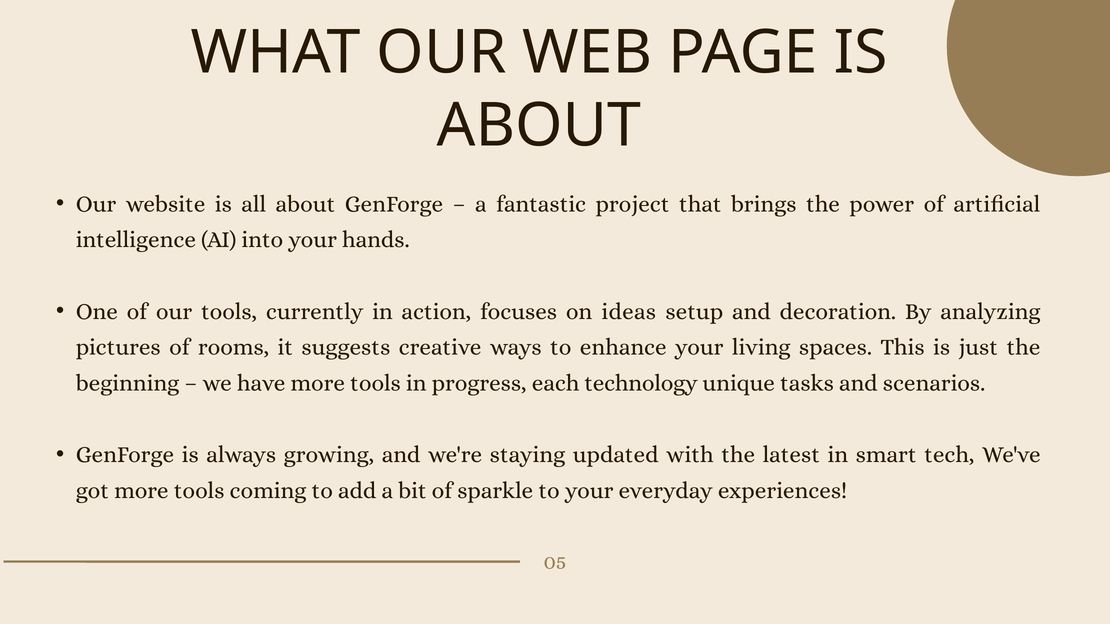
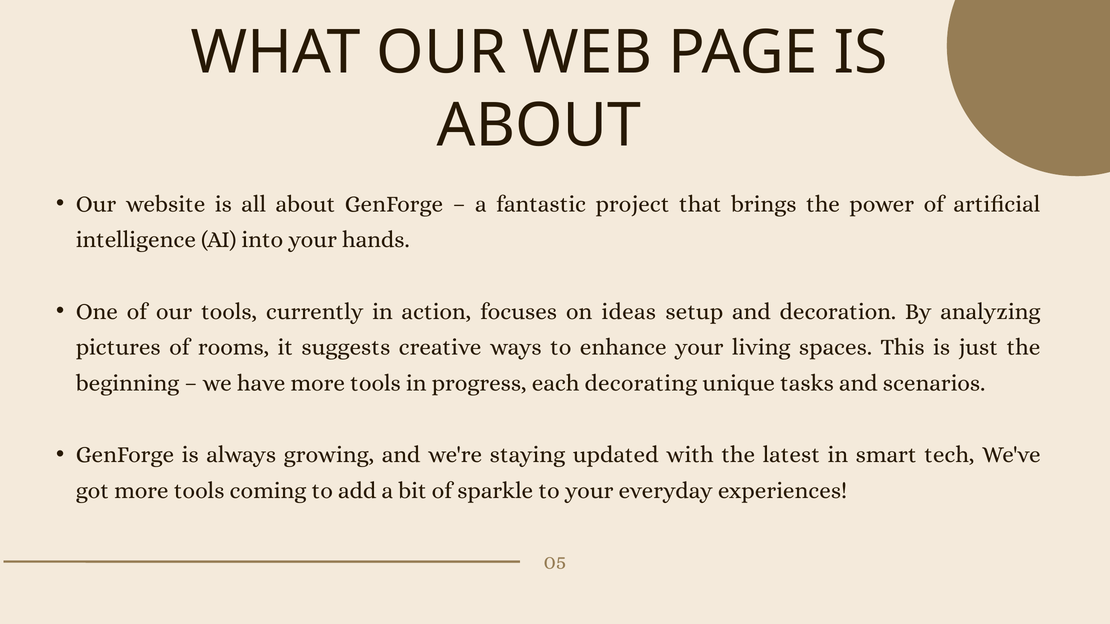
technology: technology -> decorating (641, 383)
